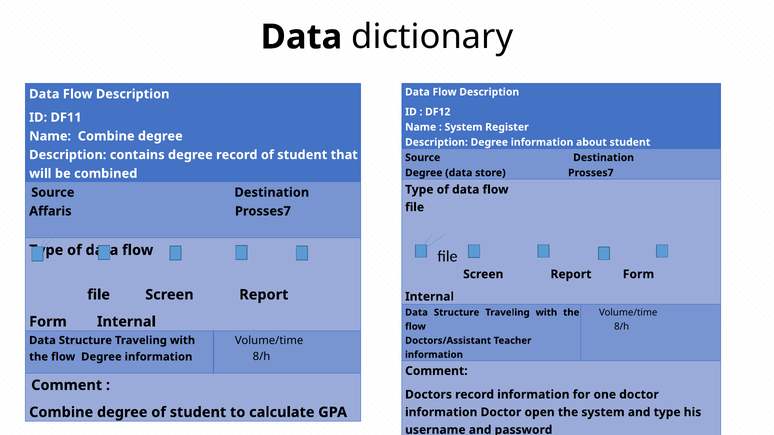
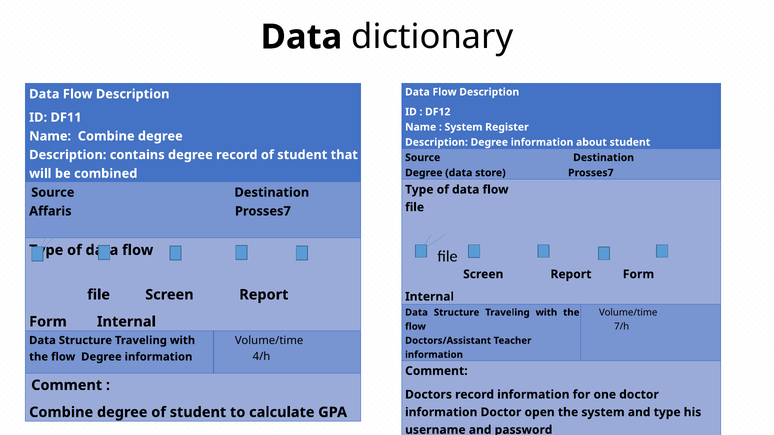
8/h: 8/h -> 7/h (622, 327)
8/h: 8/h -> 4/h (261, 357)
